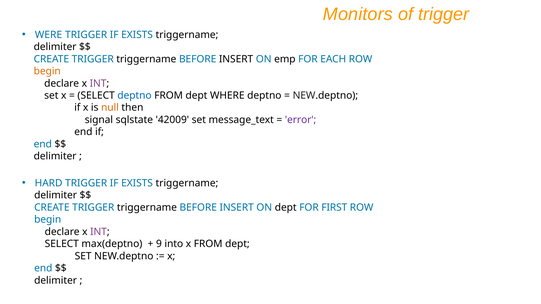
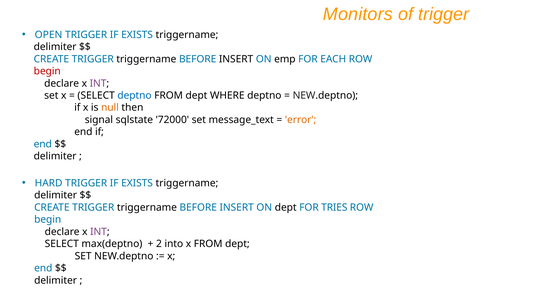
WERE: WERE -> OPEN (49, 35)
begin colour: orange -> red (47, 71)
42009: 42009 -> 72000 (172, 120)
error colour: purple -> orange (301, 120)
FIRST: FIRST -> TRIES (334, 208)
9: 9 -> 2 (159, 244)
